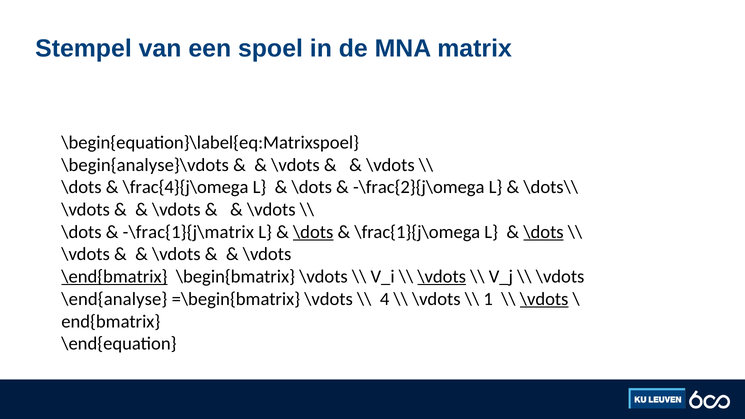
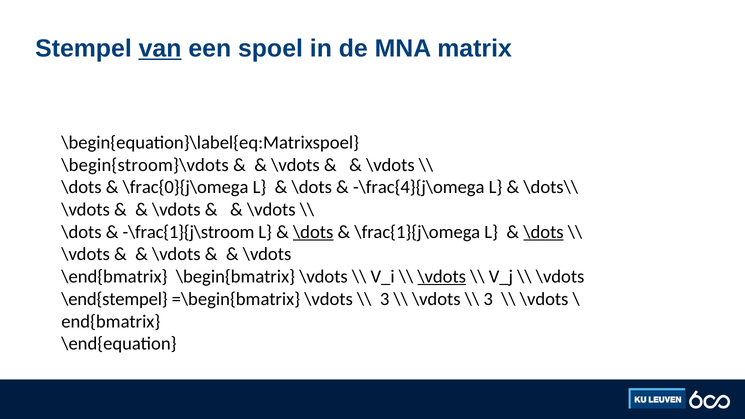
van underline: none -> present (160, 48)
\begin{analyse}\vdots: \begin{analyse}\vdots -> \begin{stroom}\vdots (145, 165)
\frac{4}{j\omega: \frac{4}{j\omega -> \frac{0}{j\omega (186, 187)
-\frac{2}{j\omega: -\frac{2}{j\omega -> -\frac{4}{j\omega (419, 187)
-\frac{1}{j\matrix: -\frac{1}{j\matrix -> -\frac{1}{j\stroom (188, 232)
\end{bmatrix underline: present -> none (114, 277)
\end{analyse: \end{analyse -> \end{stempel (114, 299)
4: 4 -> 3 (385, 299)
1: 1 -> 3 (488, 299)
\vdots underline: present -> none (544, 299)
